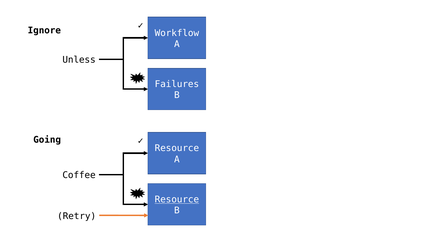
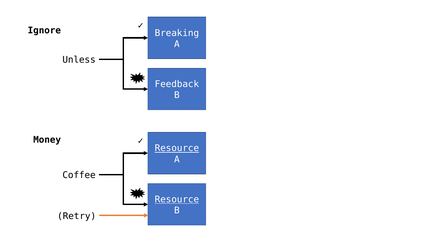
Workflow: Workflow -> Breaking (177, 33)
Failures: Failures -> Feedback (177, 84)
Going: Going -> Money (47, 140)
Resource underline: none -> present (177, 148)
